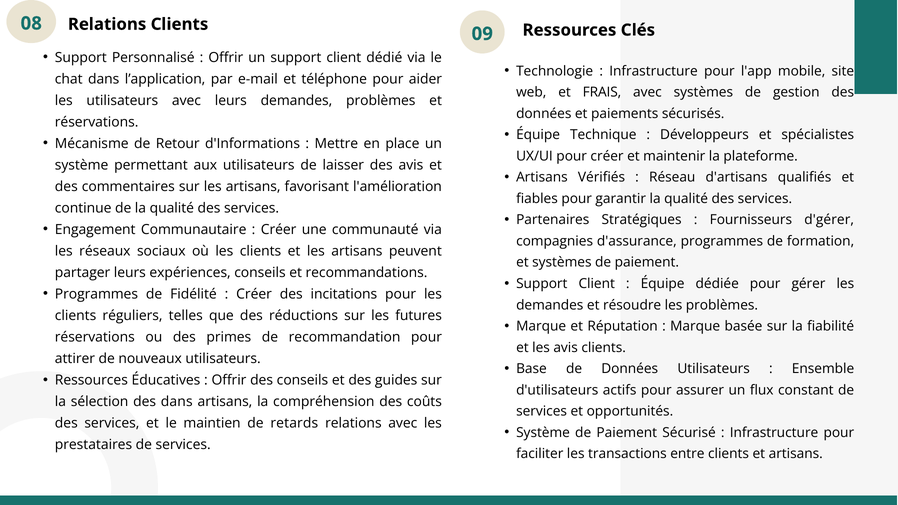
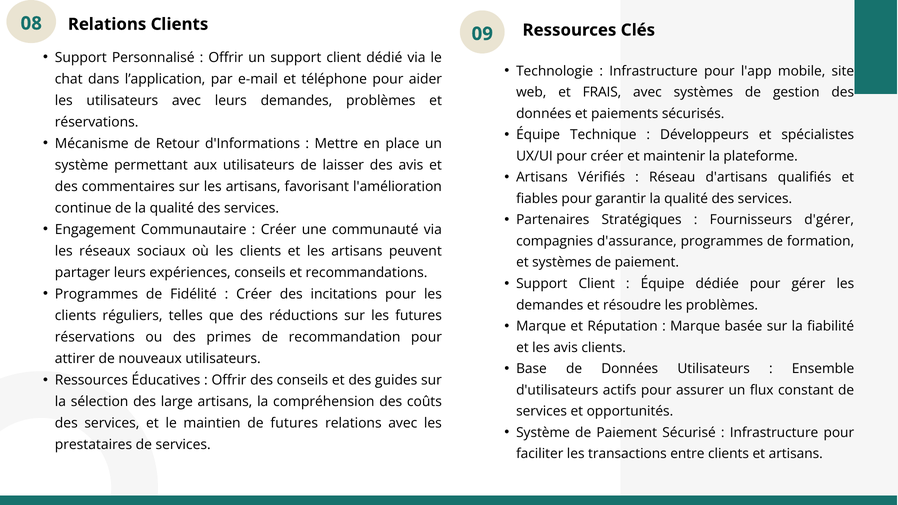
des dans: dans -> large (177, 402)
de retards: retards -> futures (294, 423)
